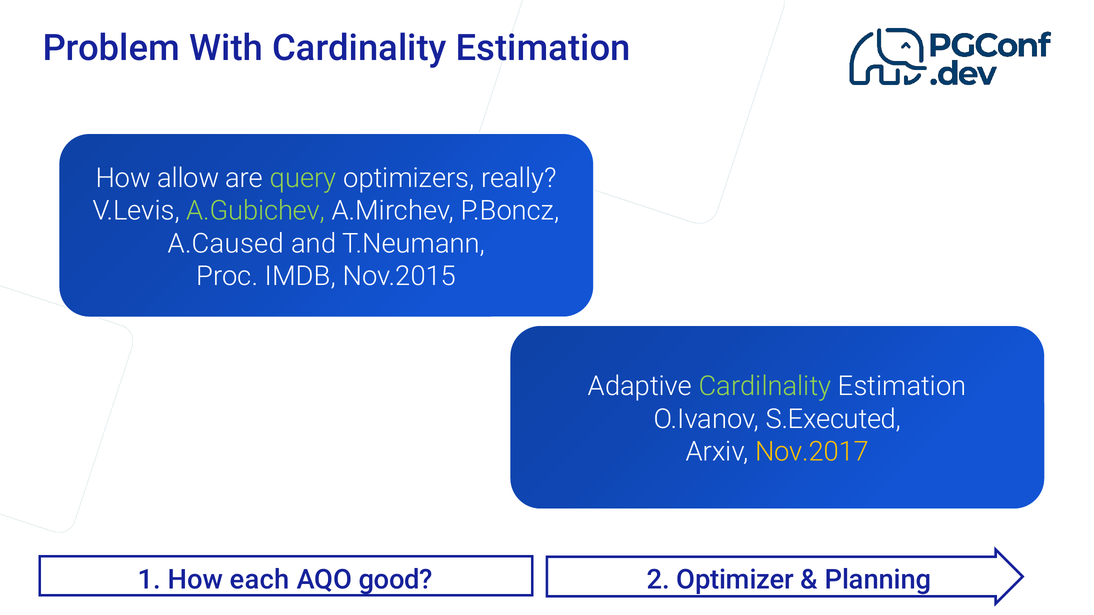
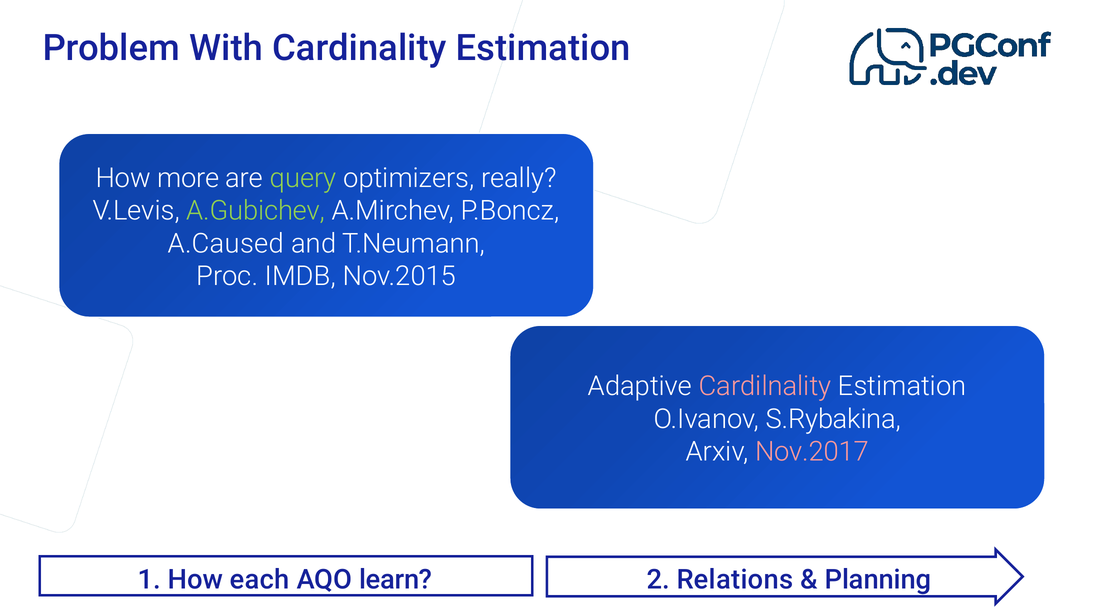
allow: allow -> more (188, 178)
Cardilnality colour: light green -> pink (765, 387)
S.Executed: S.Executed -> S.Rybakina (833, 419)
Nov.2017 colour: yellow -> pink (812, 452)
good: good -> learn (396, 580)
Optimizer: Optimizer -> Relations (735, 580)
